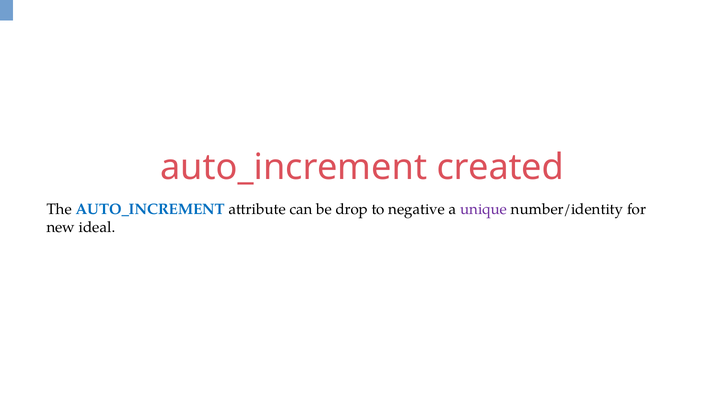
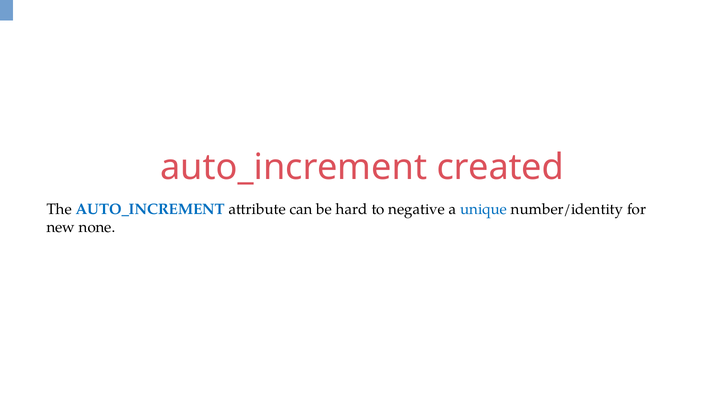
drop: drop -> hard (352, 209)
unique colour: purple -> blue (484, 209)
ideal: ideal -> none (97, 227)
